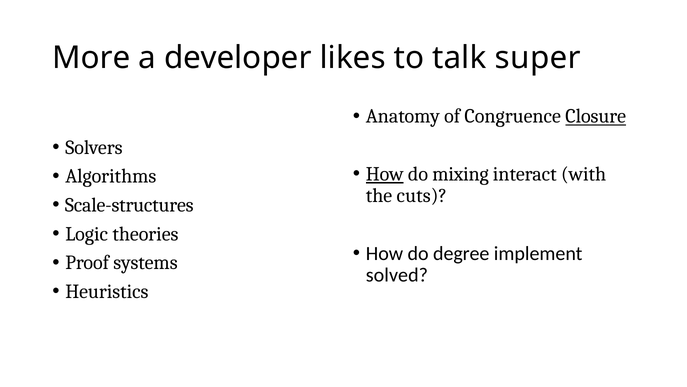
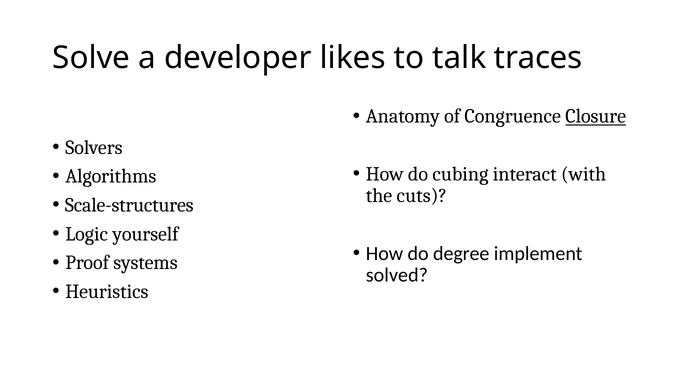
More: More -> Solve (91, 58)
super: super -> traces (538, 58)
How underline: present -> none (385, 174)
mixing: mixing -> cubing (460, 174)
theories: theories -> yourself (145, 234)
